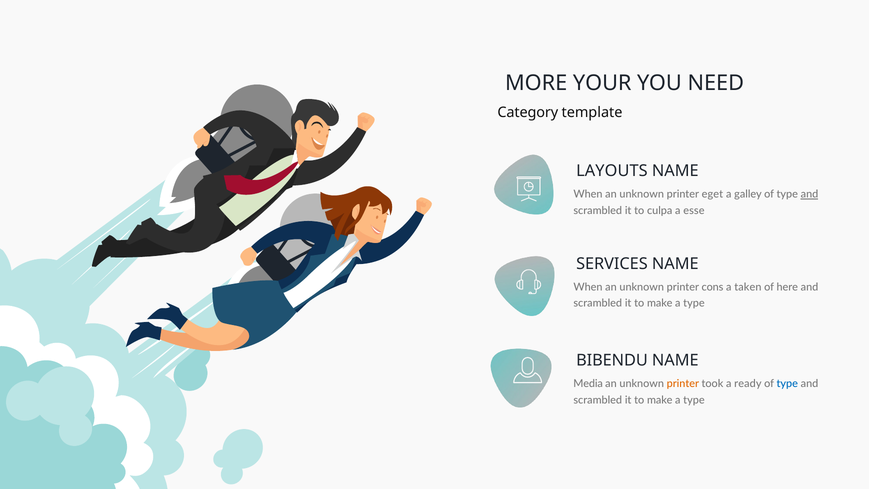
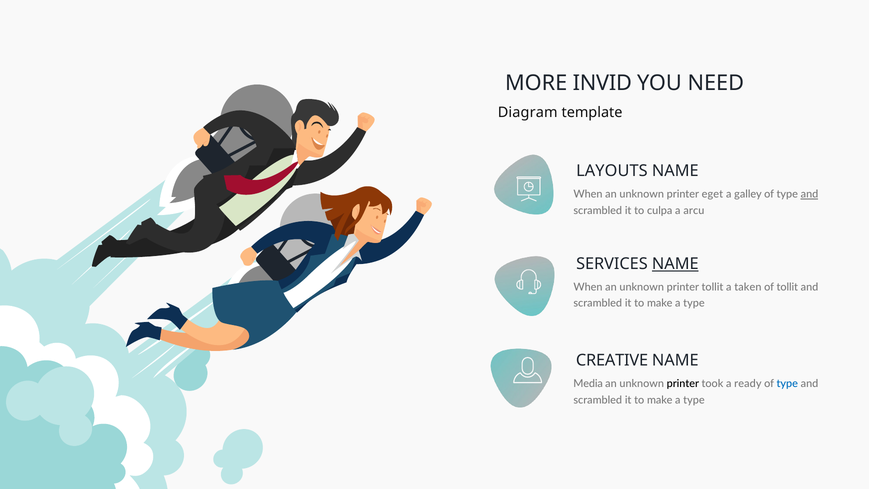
YOUR: YOUR -> INVID (602, 83)
Category: Category -> Diagram (528, 112)
esse: esse -> arcu (694, 211)
NAME underline: none -> present (675, 264)
printer cons: cons -> tollit (712, 287)
of here: here -> tollit (787, 287)
BIBENDU: BIBENDU -> CREATIVE (612, 360)
printer colour: orange -> black (683, 383)
